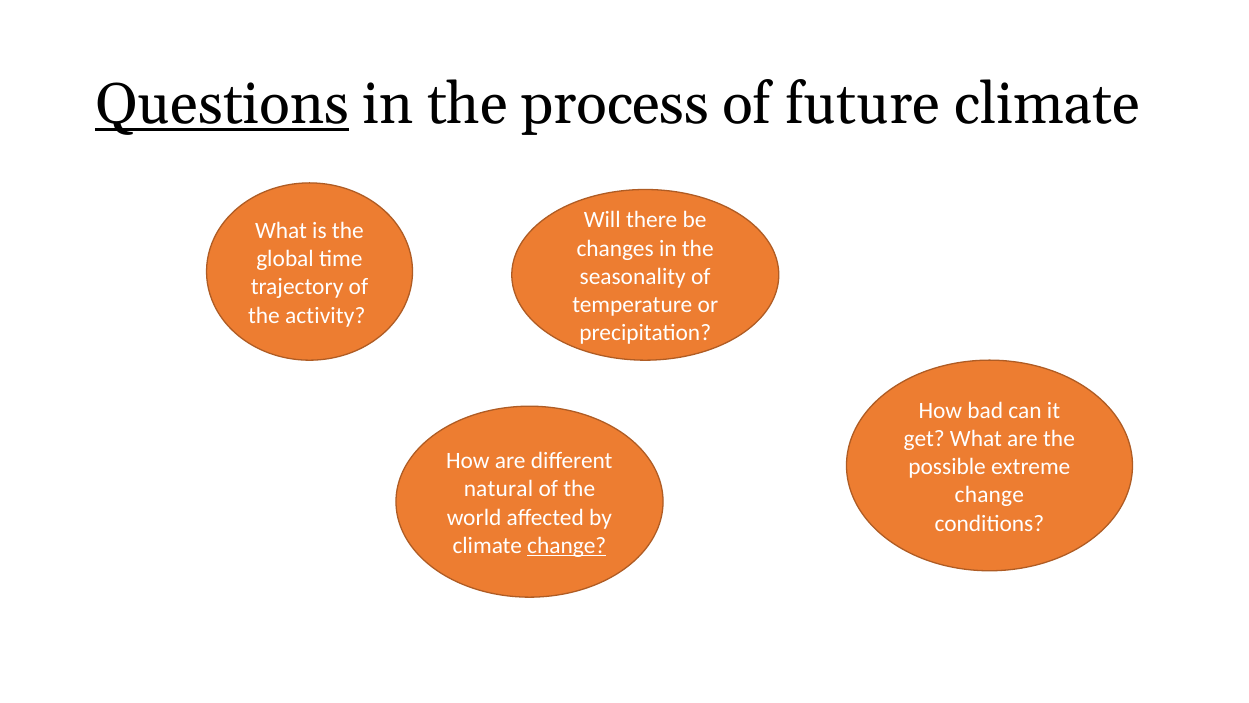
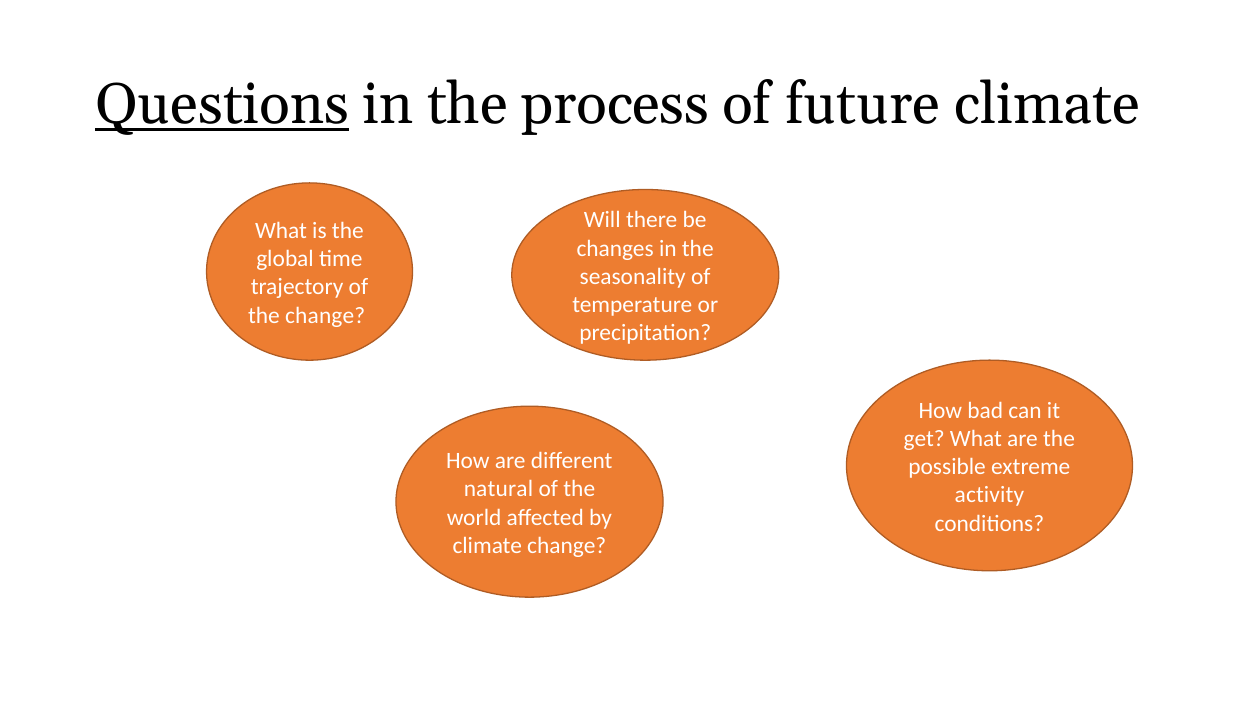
the activity: activity -> change (325, 315)
change: change -> activity (989, 495)
change underline: present -> none (567, 545)
